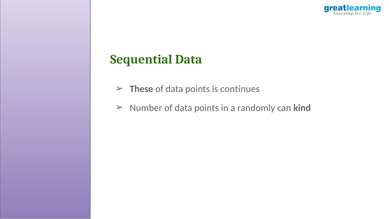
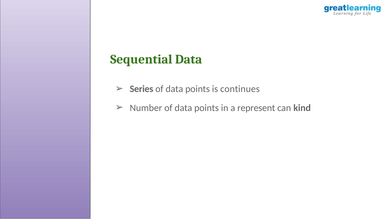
These: These -> Series (141, 89)
randomly: randomly -> represent (256, 108)
